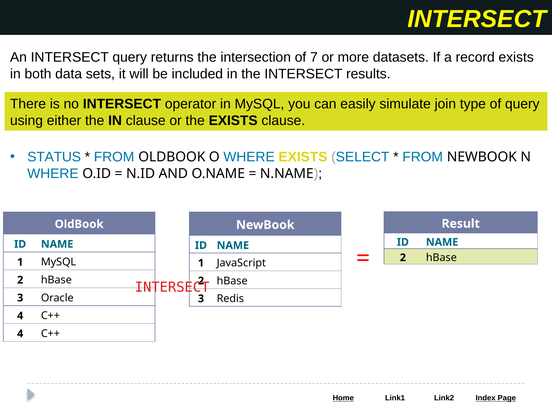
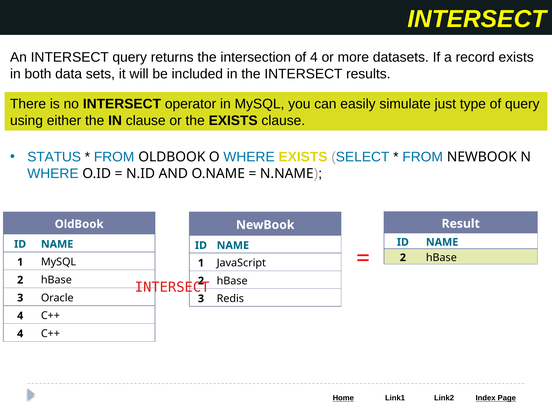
of 7: 7 -> 4 (314, 57)
join: join -> just (445, 104)
